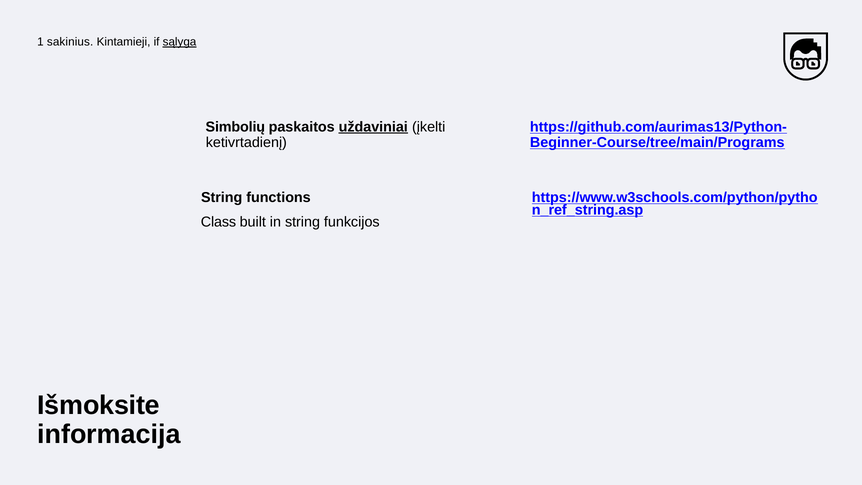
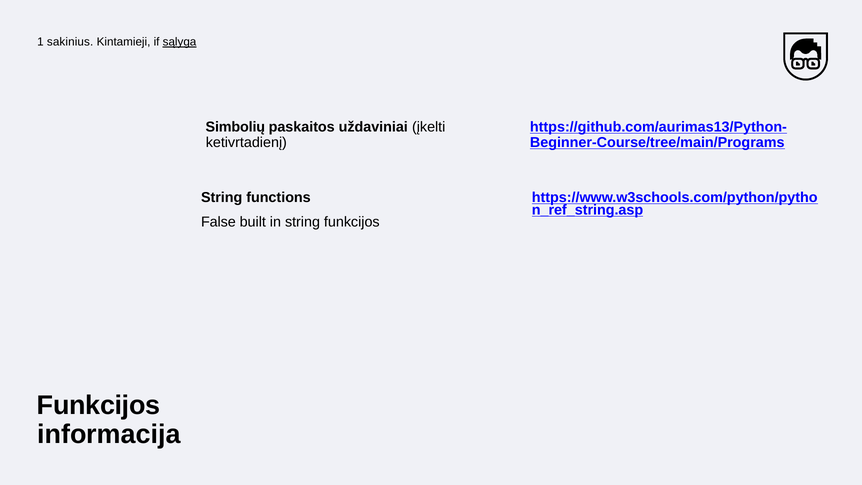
uždaviniai underline: present -> none (373, 127)
Class: Class -> False (218, 222)
Išmoksite: Išmoksite -> Funkcijos (99, 405)
